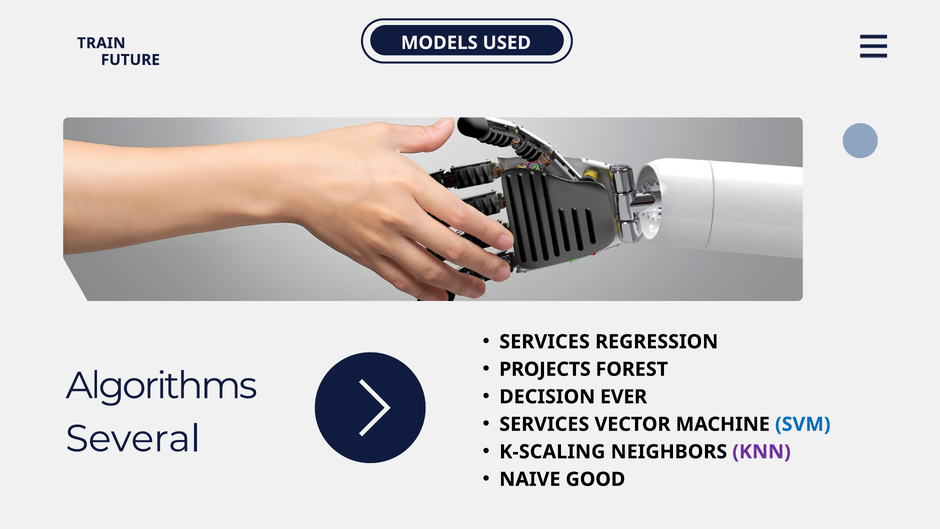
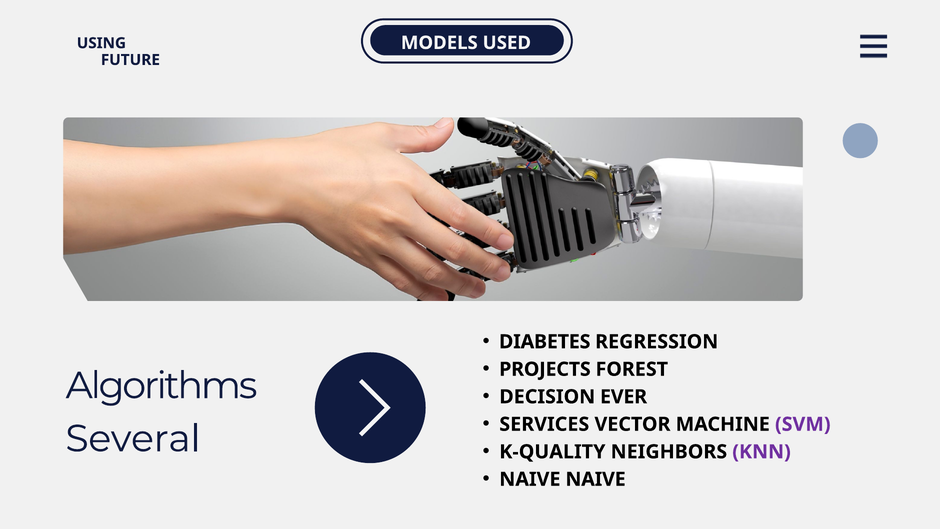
TRAIN: TRAIN -> USING (101, 43)
SERVICES: SERVICES -> DIABETES (545, 342)
SVM colour: blue -> purple (803, 424)
K-SCALING: K-SCALING -> K-QUALITY (552, 452)
NAIVE GOOD: GOOD -> NAIVE (596, 479)
